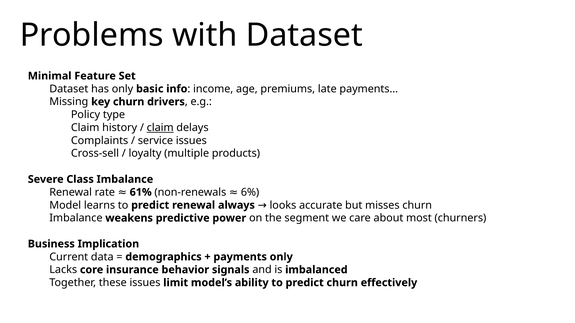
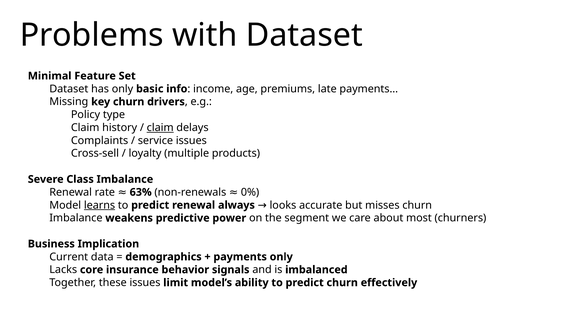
61%: 61% -> 63% (141, 192)
6%: 6% -> 0% (250, 192)
learns underline: none -> present (100, 205)
